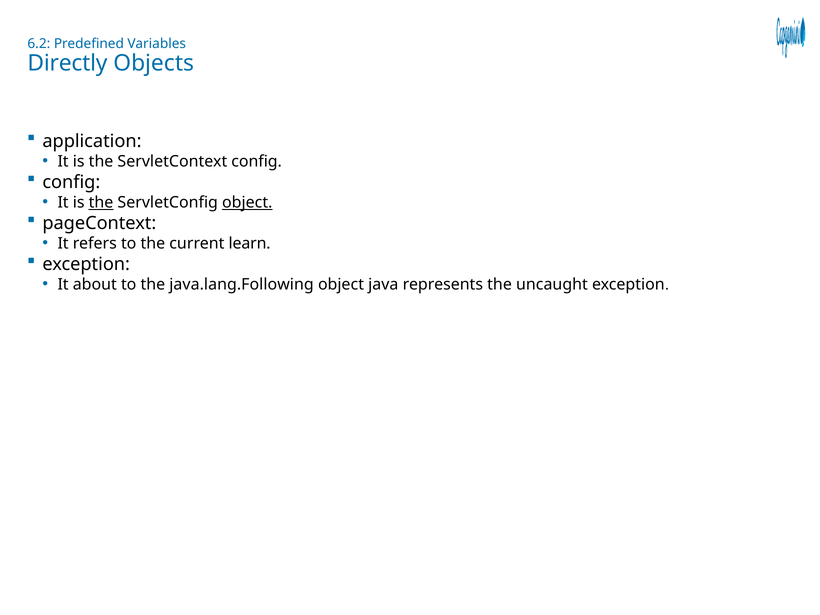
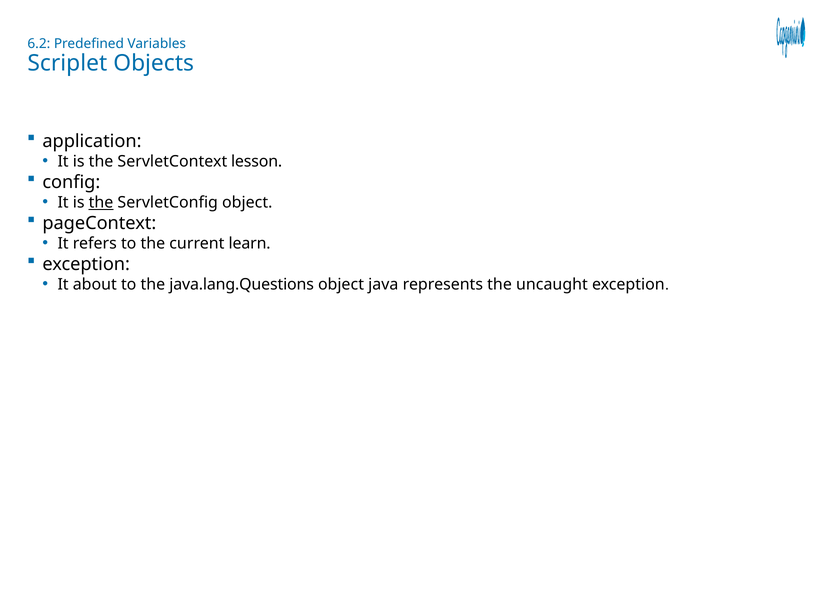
Directly: Directly -> Scriplet (67, 63)
ServletContext config: config -> lesson (257, 161)
object underline: present -> none (247, 202)
java.lang.Following: java.lang.Following -> java.lang.Questions (242, 284)
